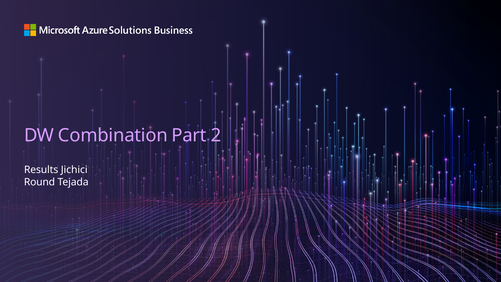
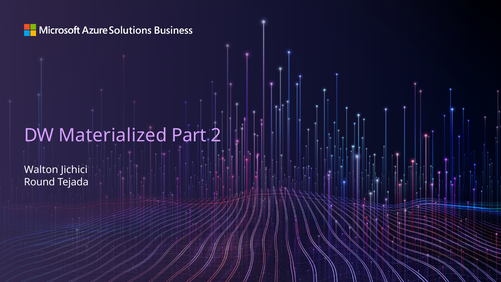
Combination: Combination -> Materialized (113, 135)
Results: Results -> Walton (41, 170)
